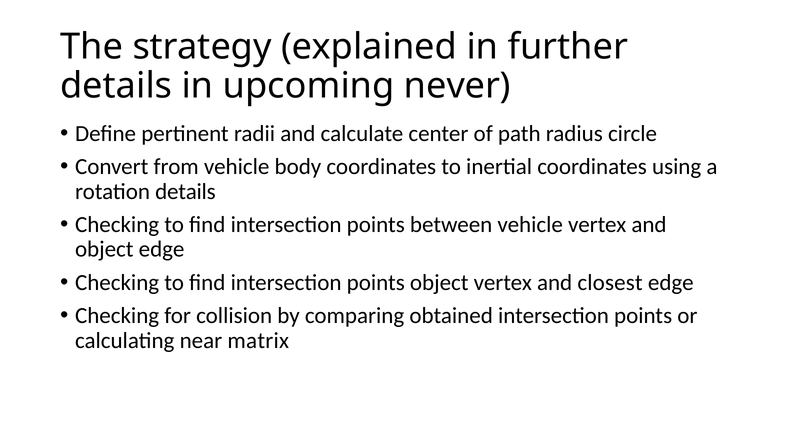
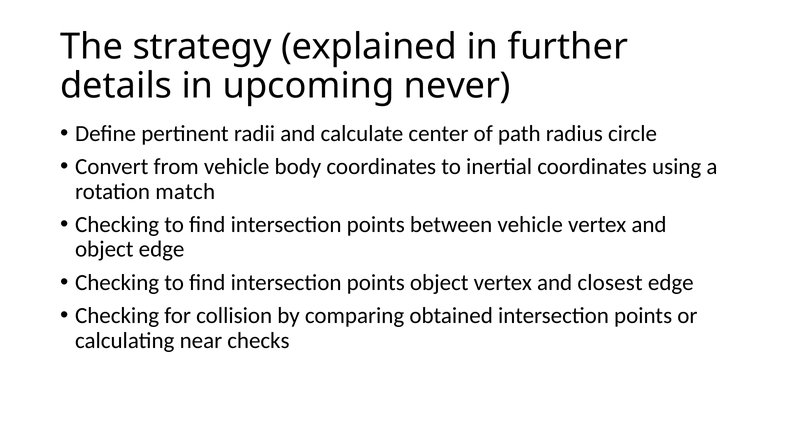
rotation details: details -> match (185, 192)
matrix: matrix -> checks (258, 341)
